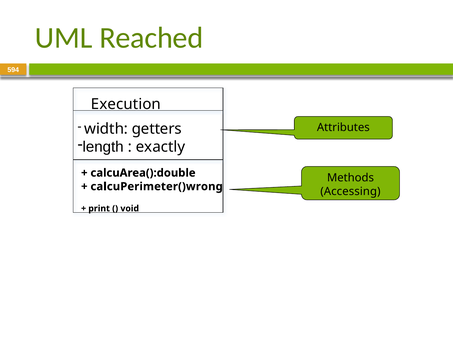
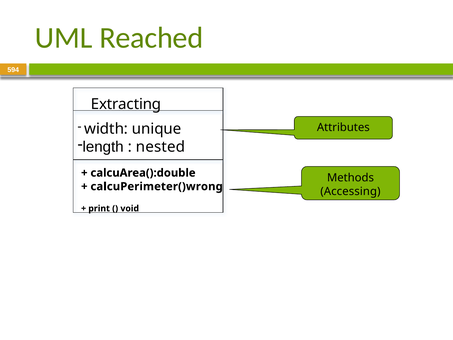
Execution: Execution -> Extracting (126, 104)
getters: getters -> unique (157, 129)
exactly: exactly -> nested (160, 147)
